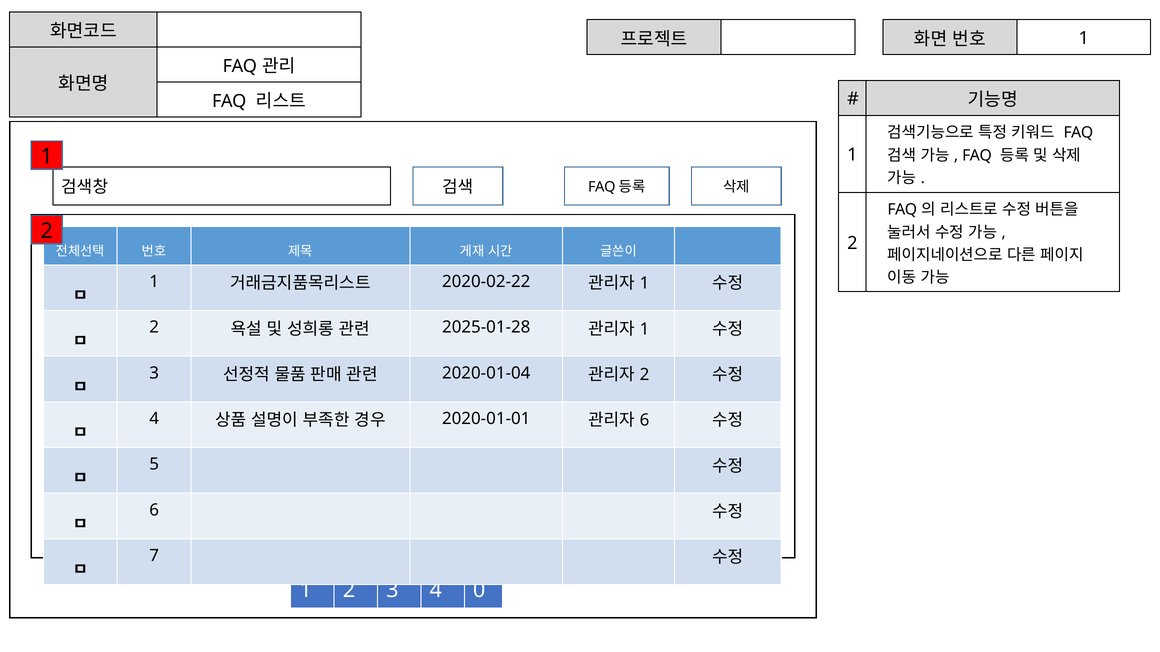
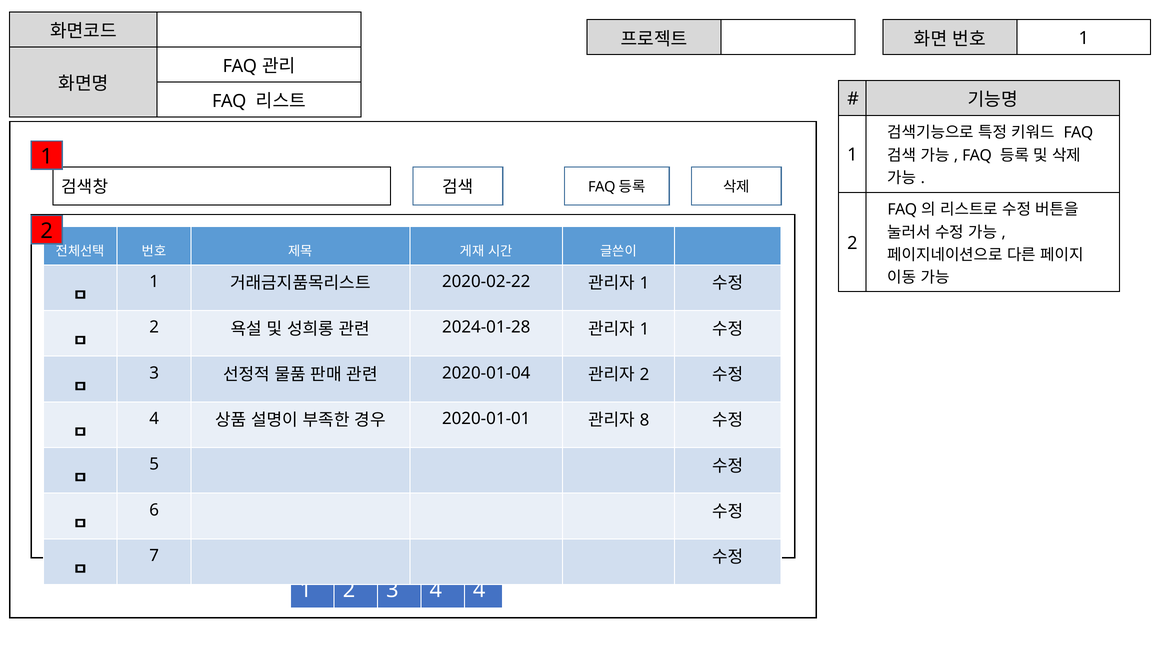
2025-01-28: 2025-01-28 -> 2024-01-28 (486, 328)
6: 6 -> 8 (645, 421)
4 0: 0 -> 4 (479, 590)
